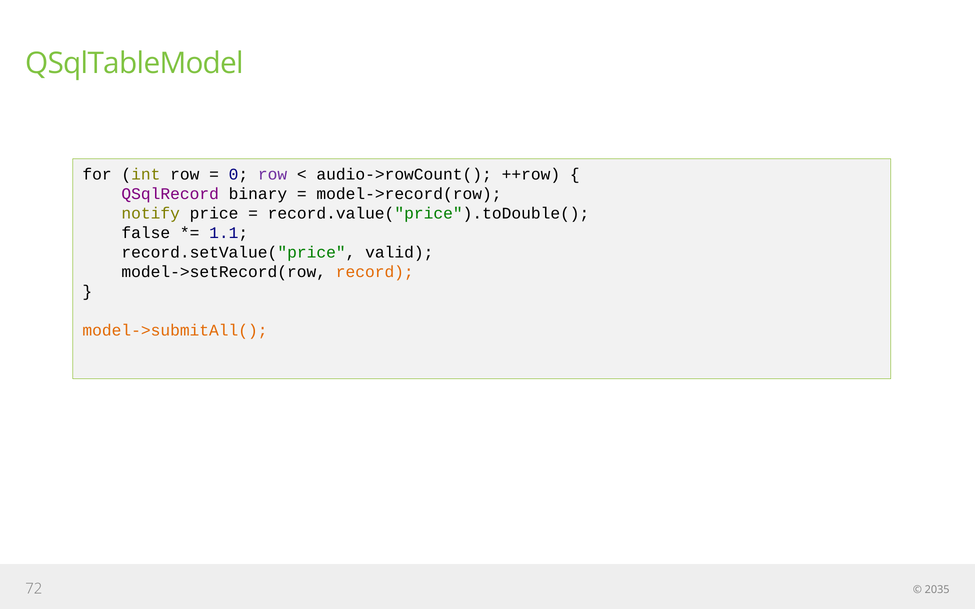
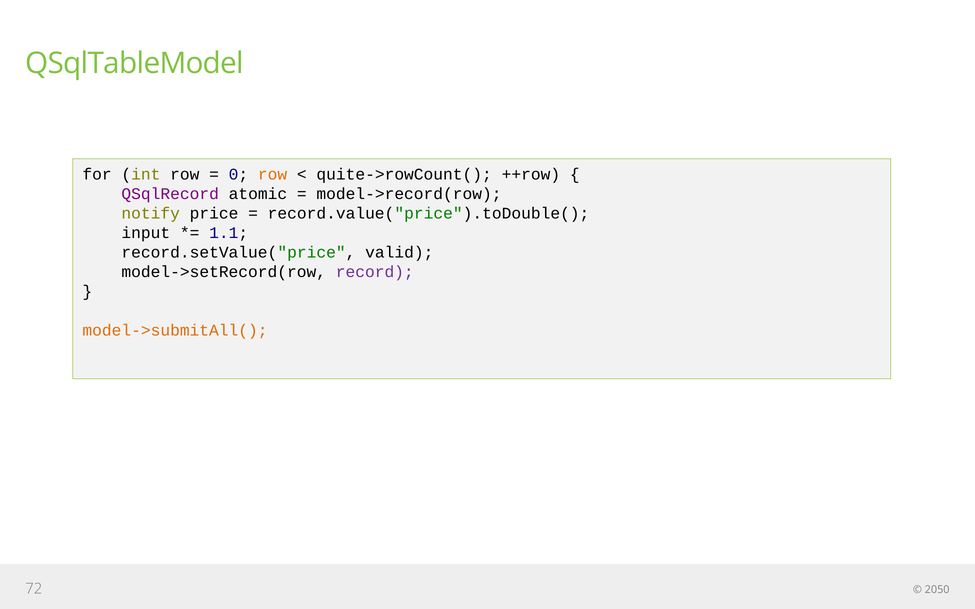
row colour: purple -> orange (273, 174)
audio->rowCount(: audio->rowCount( -> quite->rowCount( (404, 174)
binary: binary -> atomic (258, 194)
false: false -> input (146, 233)
record colour: orange -> purple (375, 272)
2035: 2035 -> 2050 (937, 590)
